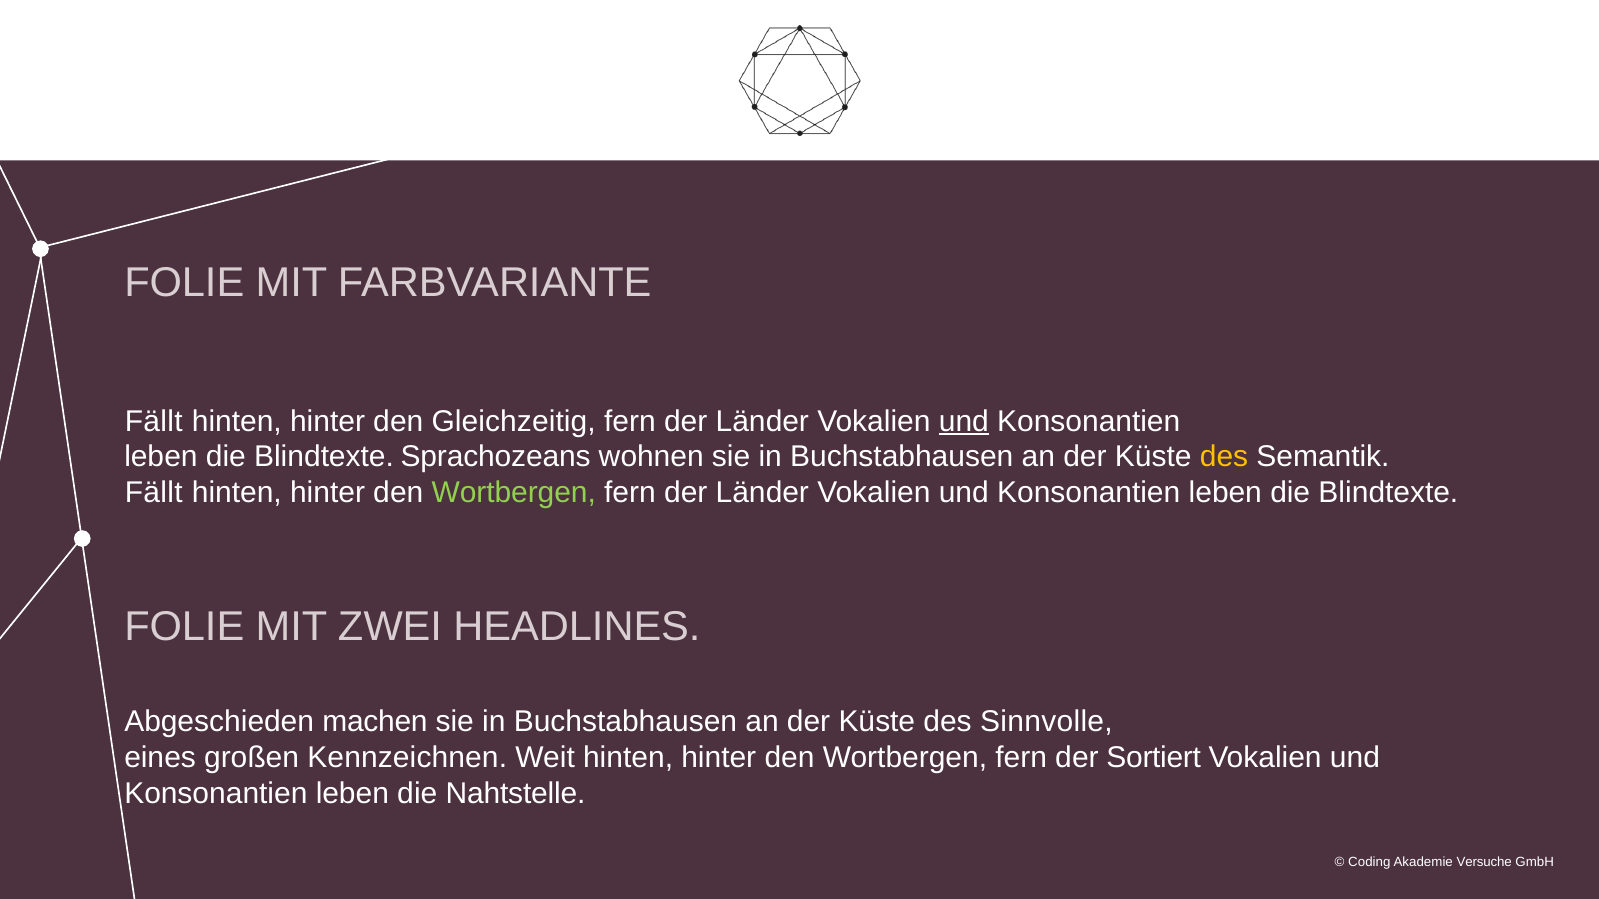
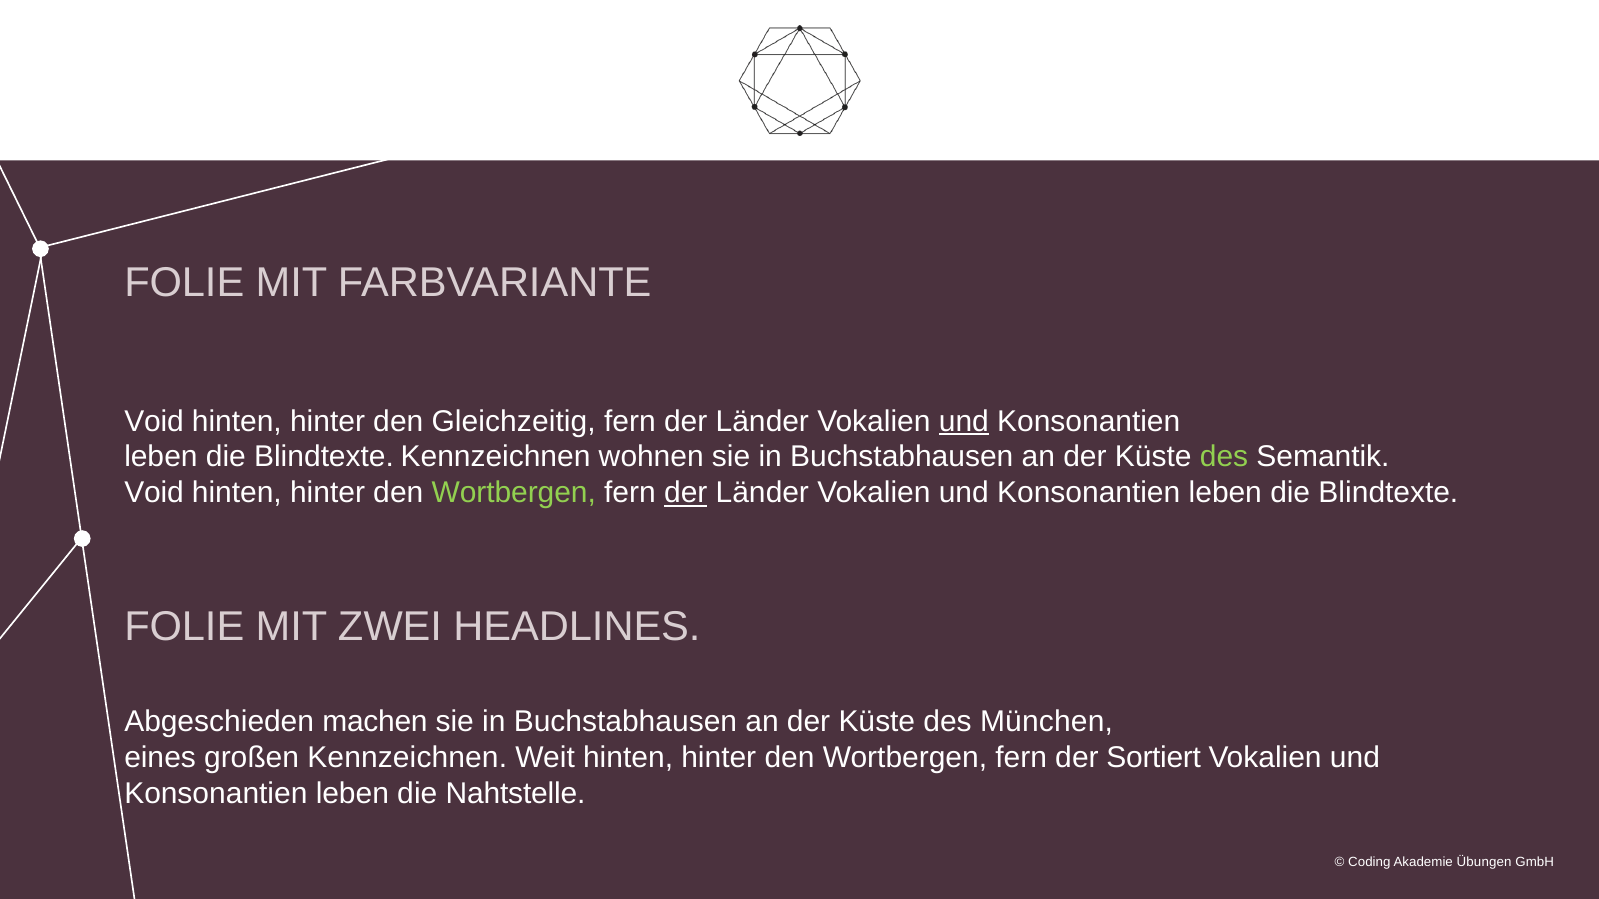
Fällt: Fällt -> Void (154, 421)
Blindtexte Sprachozeans: Sprachozeans -> Kennzeichnen (496, 457)
des colour: yellow -> light green (1224, 457)
Fällt: Fällt -> Void (154, 493)
der underline: none -> present (686, 493)
Sinnvolle: Sinnvolle -> München (1047, 722)
Versuche: Versuche -> Übungen (1484, 862)
